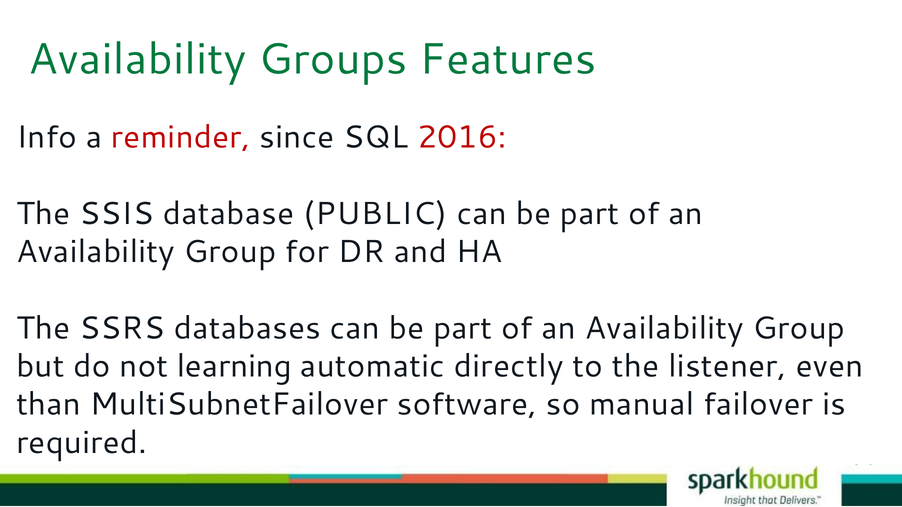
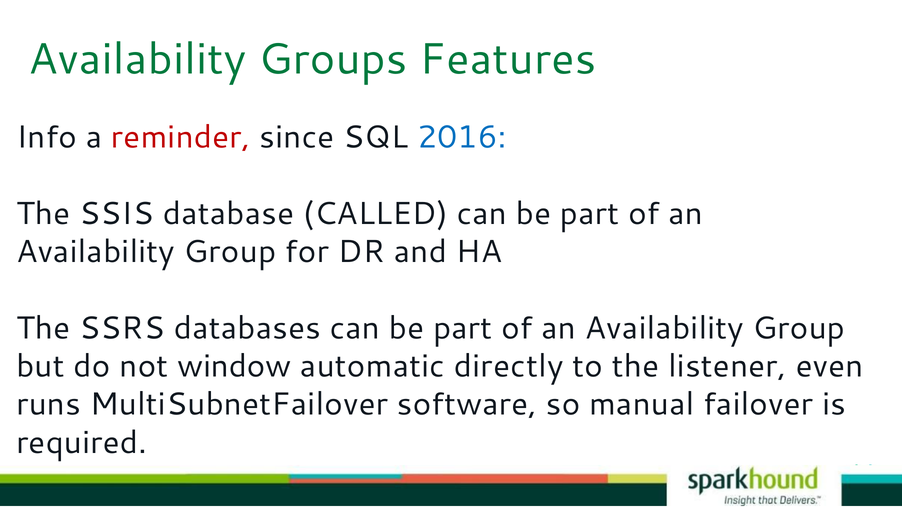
2016 colour: red -> blue (462, 137)
PUBLIC: PUBLIC -> CALLED (376, 214)
learning: learning -> window (234, 367)
than: than -> runs (48, 405)
